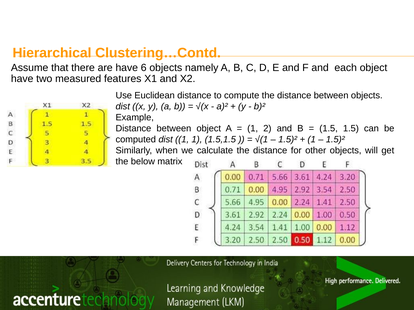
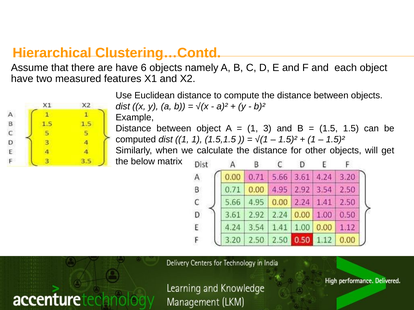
2: 2 -> 3 (267, 129)
